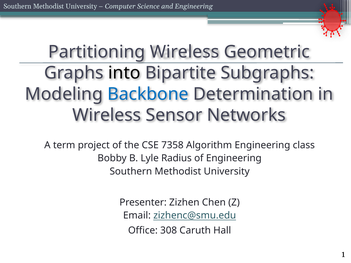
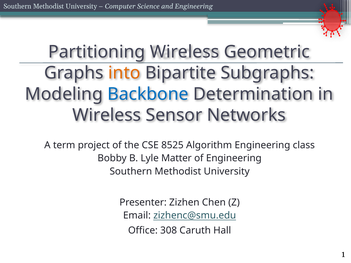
into colour: black -> orange (124, 73)
7358: 7358 -> 8525 (172, 145)
Radius: Radius -> Matter (176, 158)
